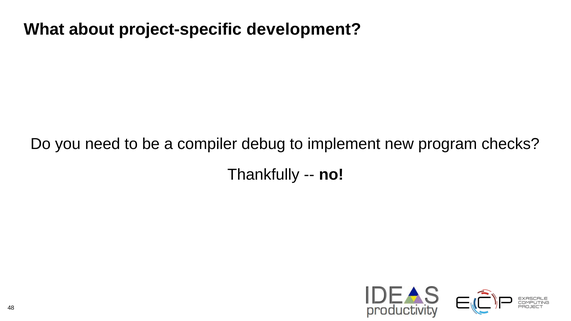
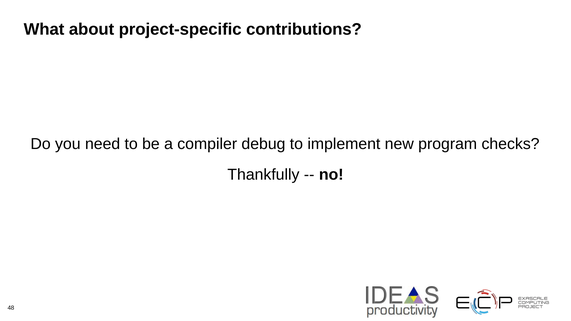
development: development -> contributions (304, 29)
